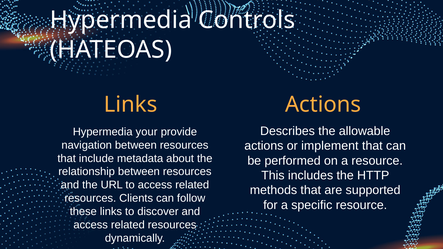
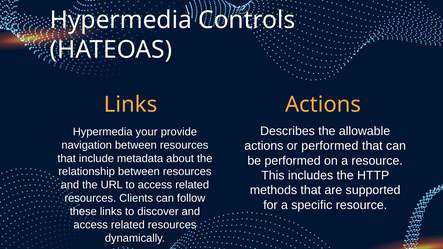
or implement: implement -> performed (330, 146)
